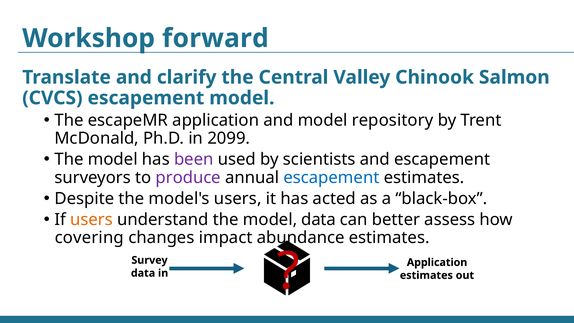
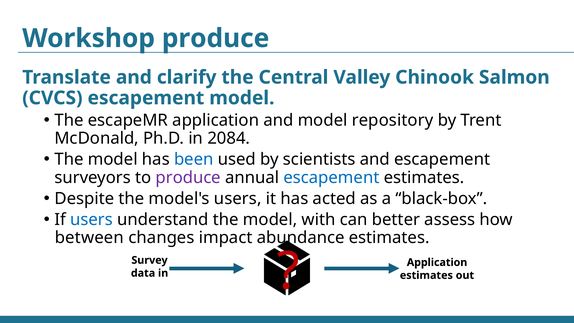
Workshop forward: forward -> produce (216, 38)
2099: 2099 -> 2084 (229, 138)
been colour: purple -> blue (194, 159)
users colour: orange -> blue (92, 219)
model data: data -> with (319, 219)
covering: covering -> between (89, 238)
